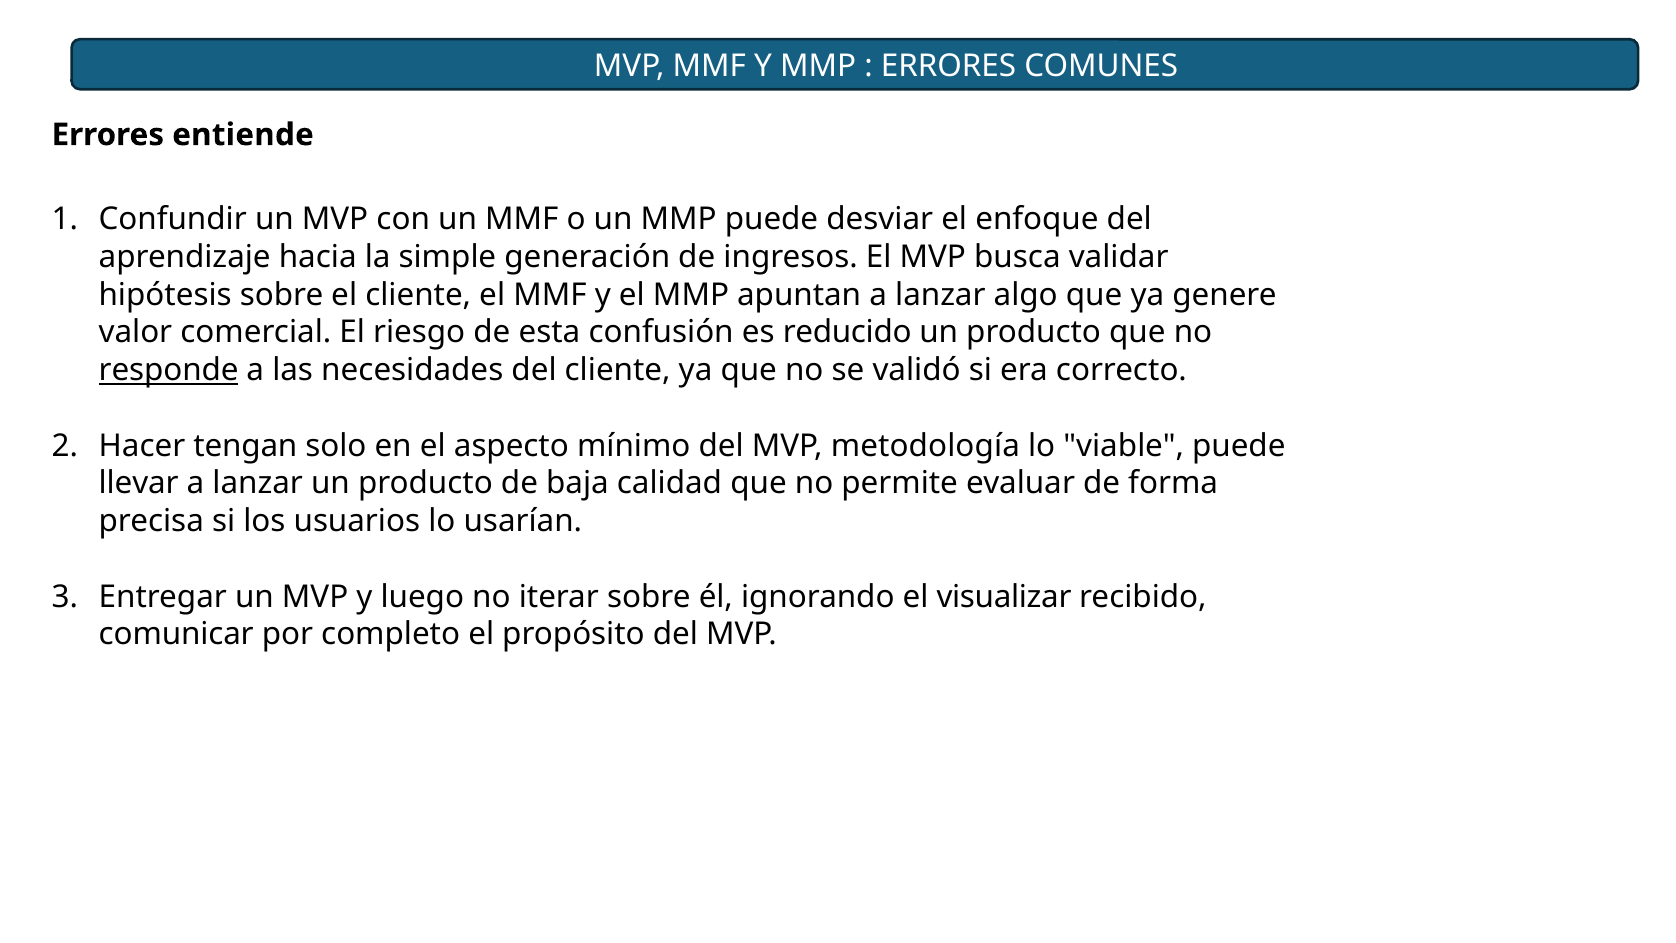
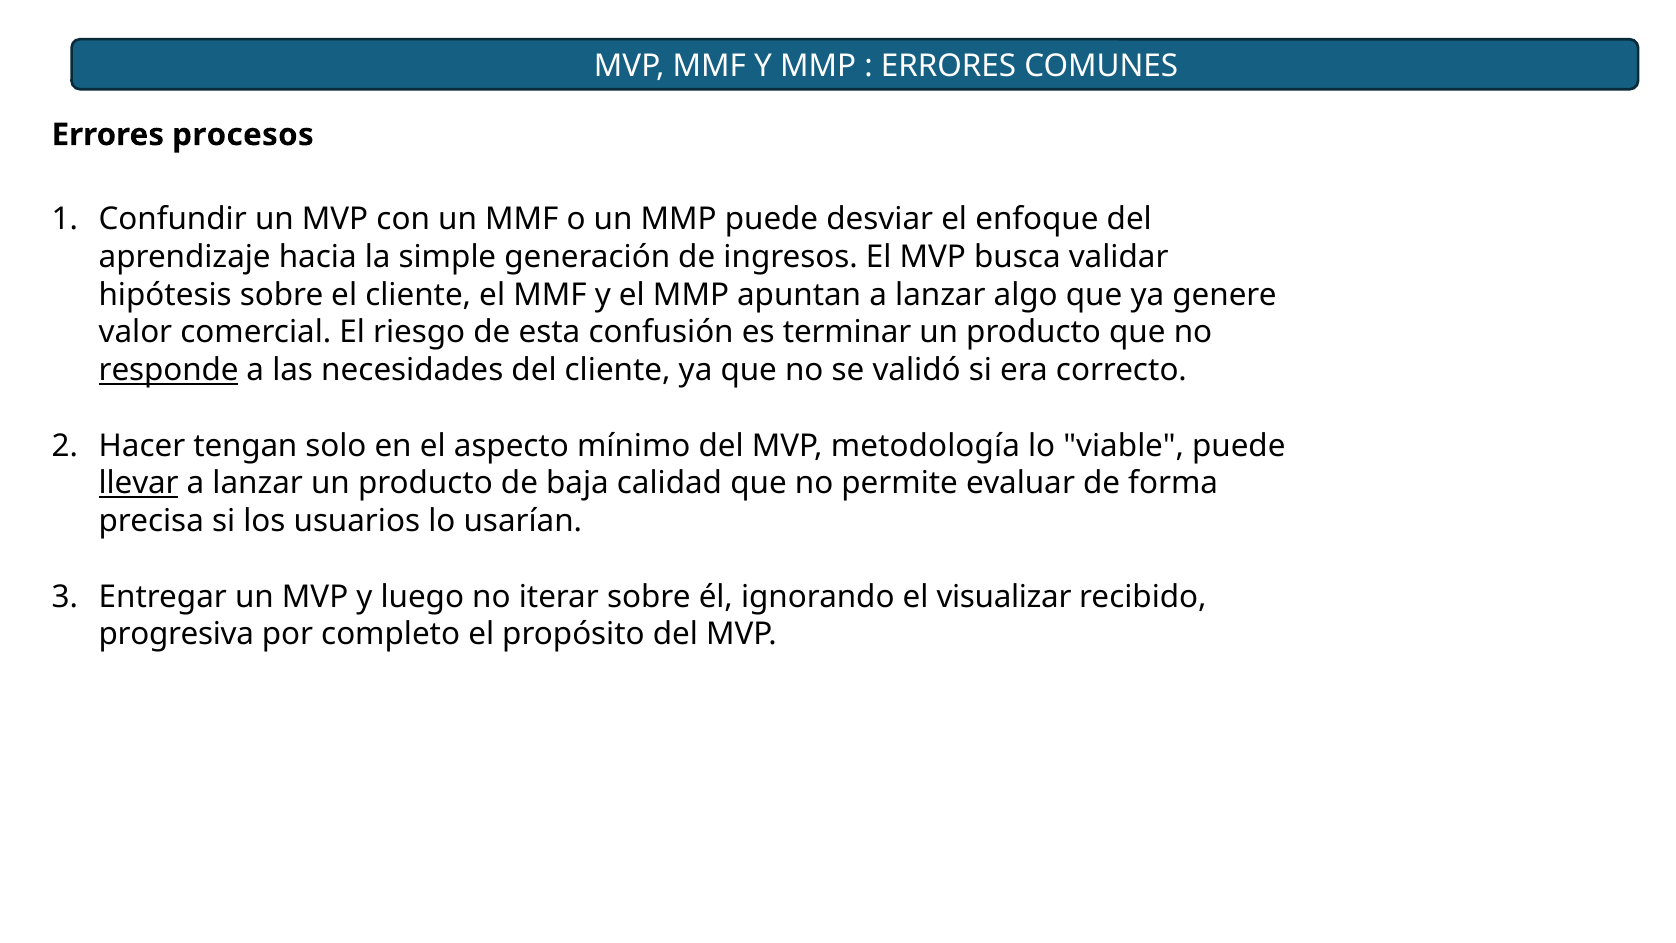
entiende: entiende -> procesos (243, 135)
reducido: reducido -> terminar (847, 333)
llevar underline: none -> present (139, 483)
comunicar: comunicar -> progresiva (176, 634)
